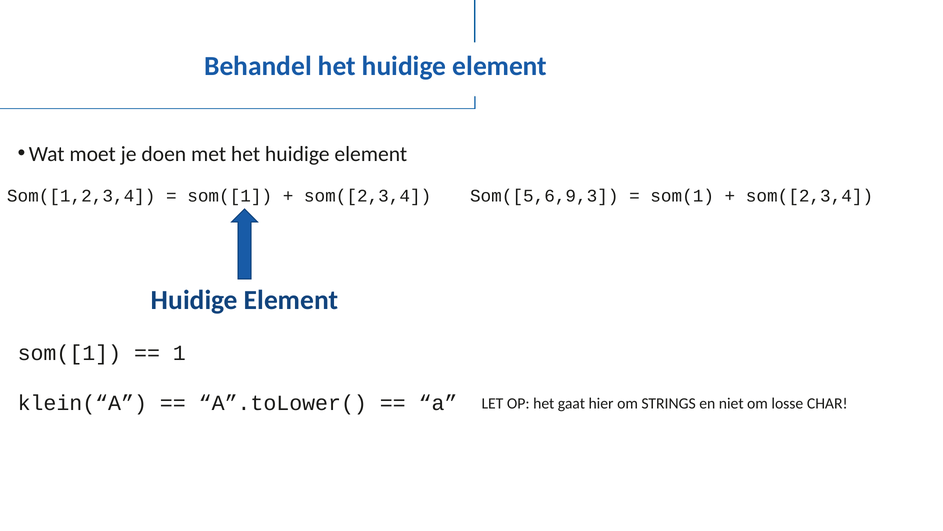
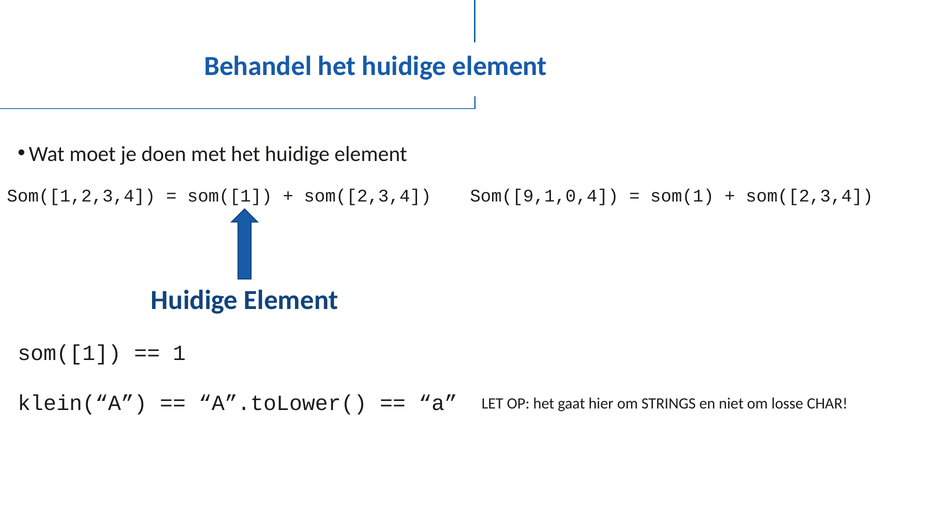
Som([5,6,9,3: Som([5,6,9,3 -> Som([9,1,0,4 (544, 195)
